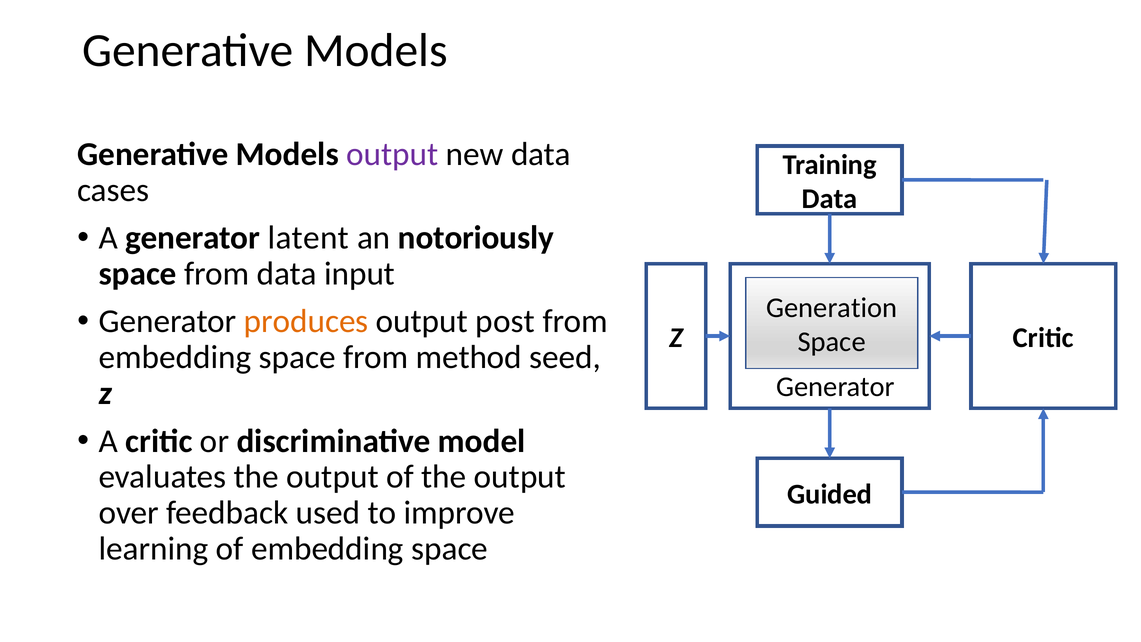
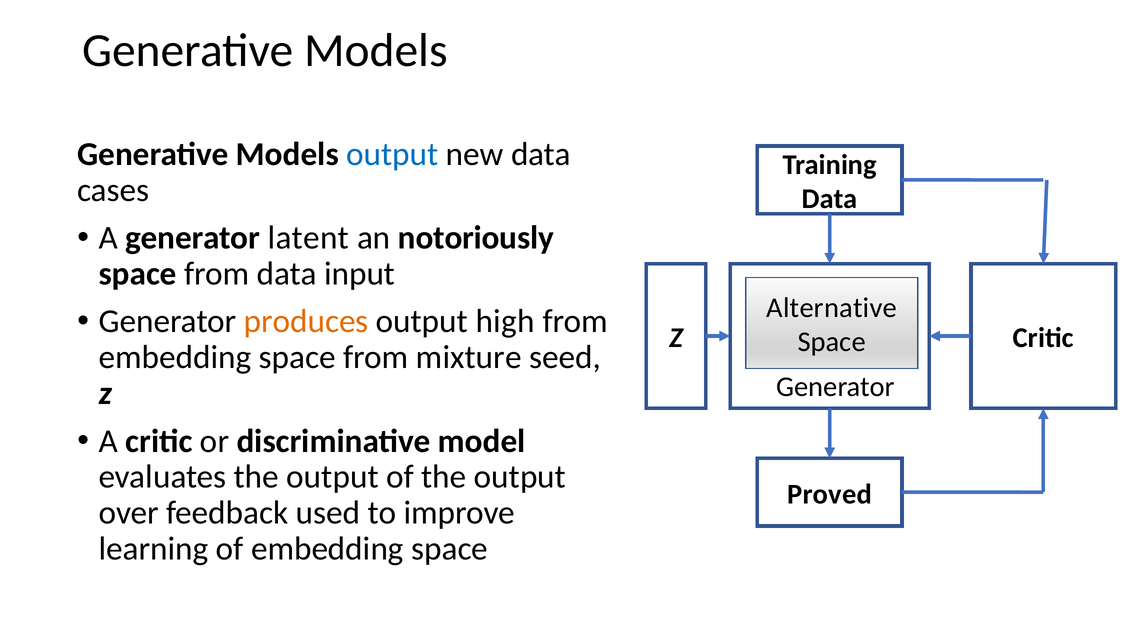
output colour: purple -> blue (392, 154)
Generation: Generation -> Alternative (832, 308)
post: post -> high (505, 321)
method: method -> mixture (469, 357)
Guided: Guided -> Proved (830, 494)
